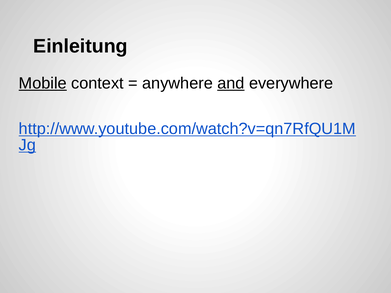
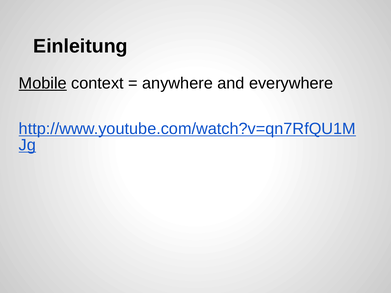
and underline: present -> none (231, 83)
